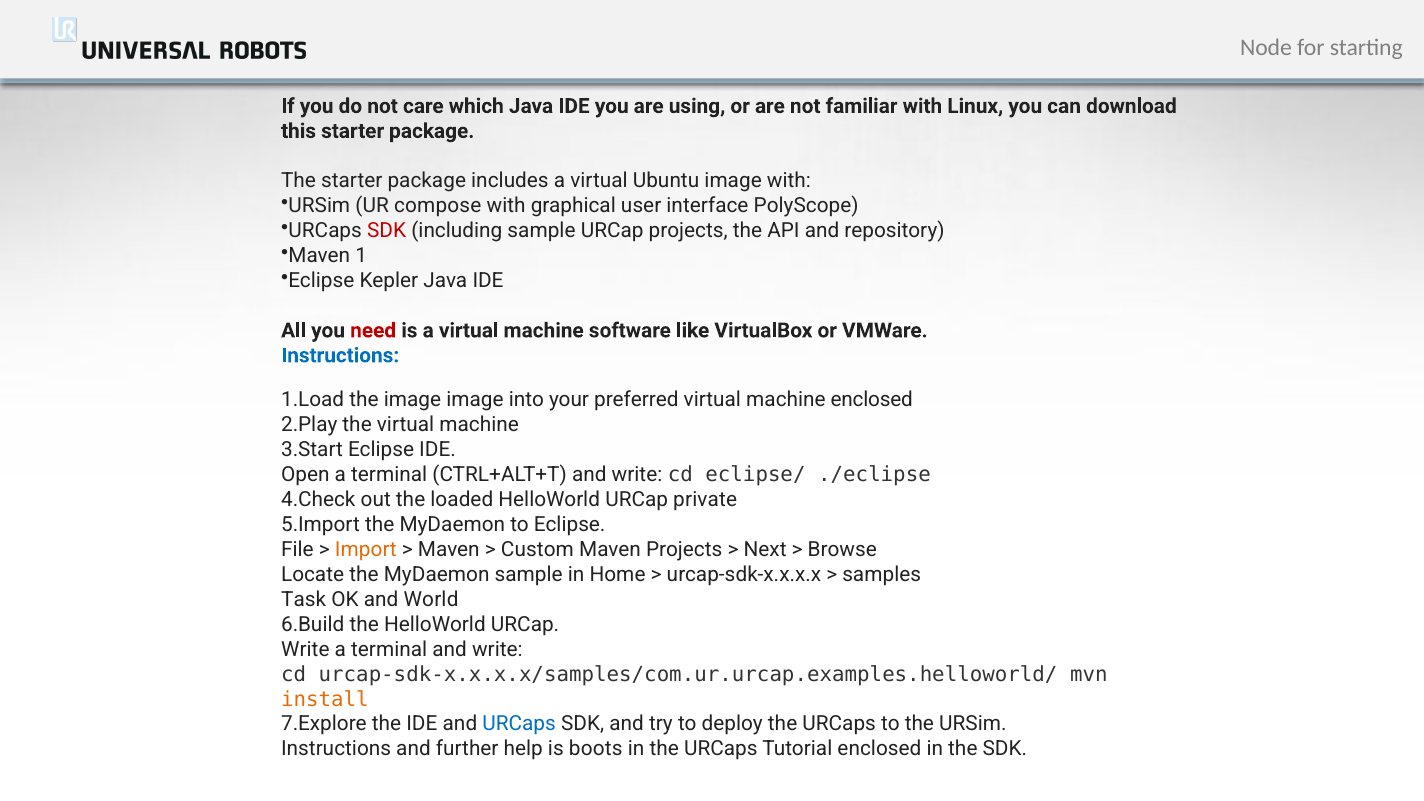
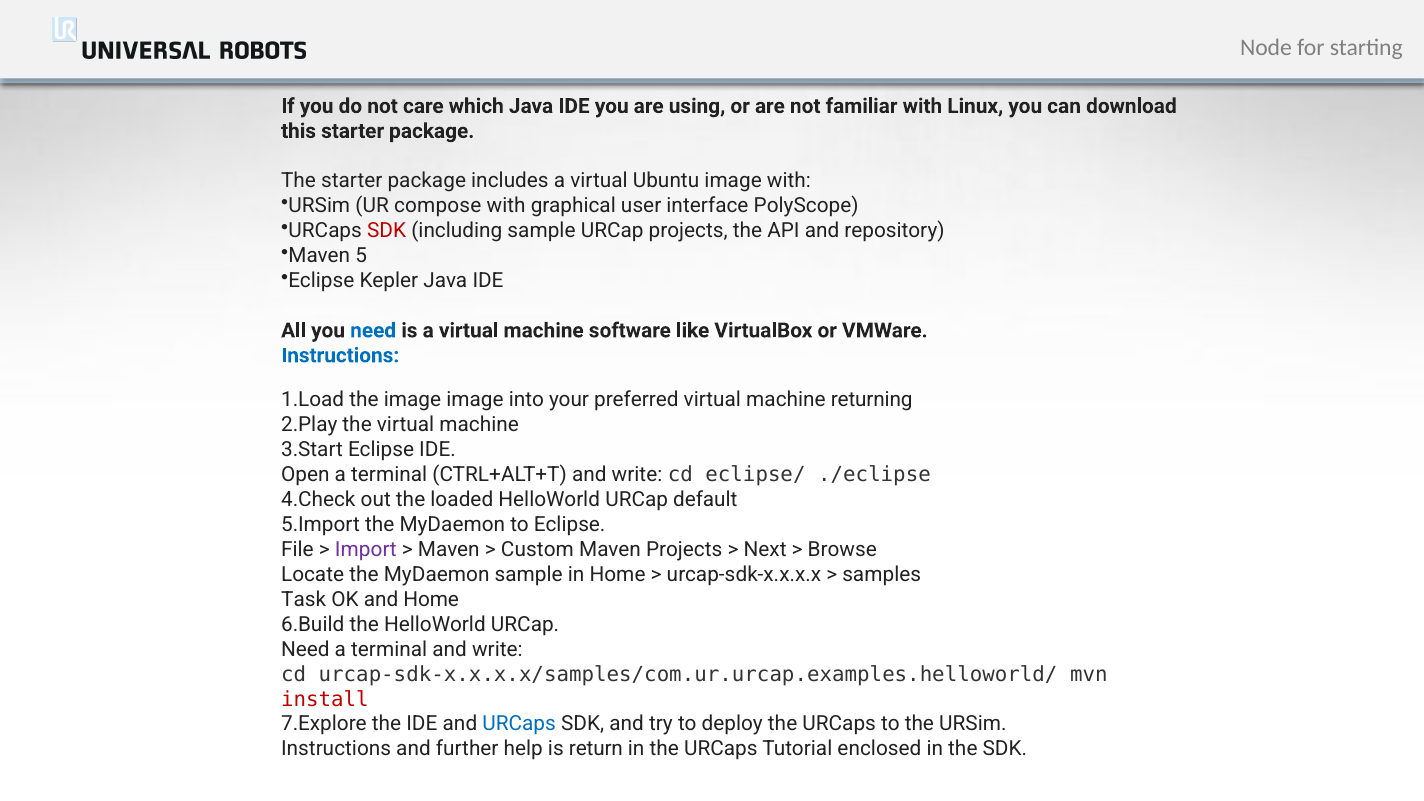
1: 1 -> 5 (361, 256)
need colour: red -> blue (373, 330)
machine enclosed: enclosed -> returning (872, 400)
private: private -> default (705, 500)
Import colour: orange -> purple (366, 550)
and World: World -> Home (431, 599)
Write: Write -> Need (305, 649)
install colour: orange -> red (325, 699)
boots: boots -> return (596, 749)
